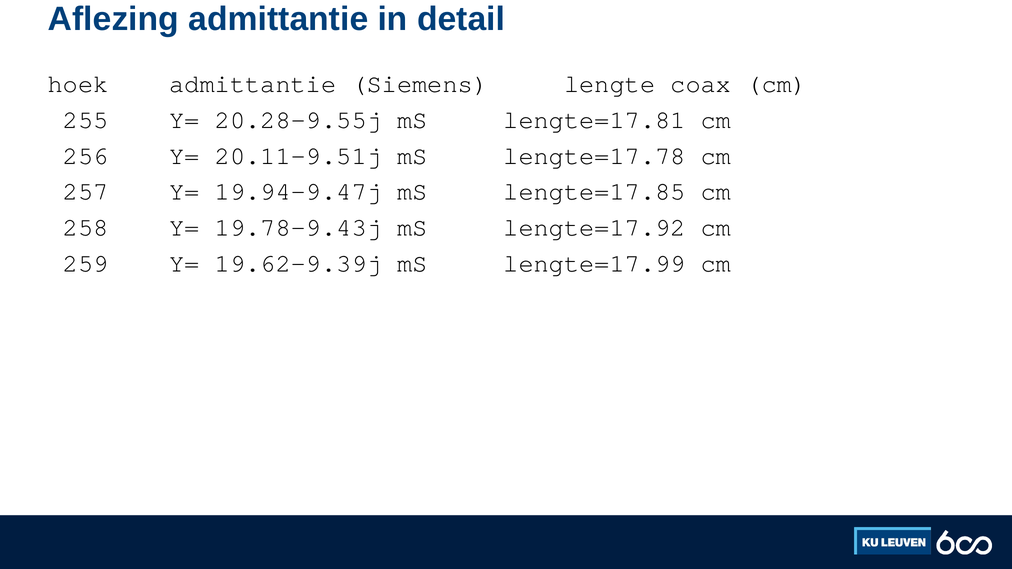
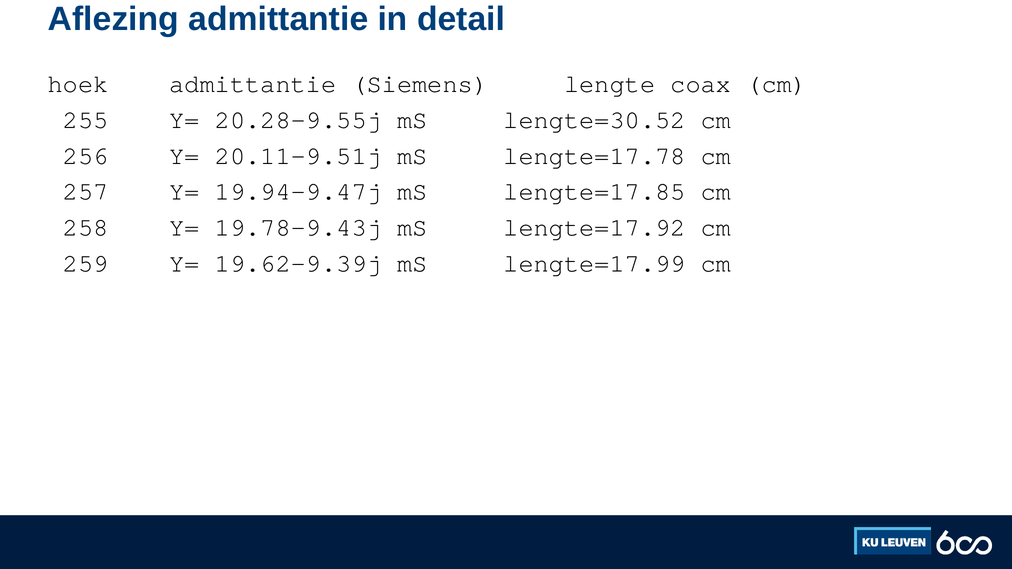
lengte=17.81: lengte=17.81 -> lengte=30.52 (594, 120)
